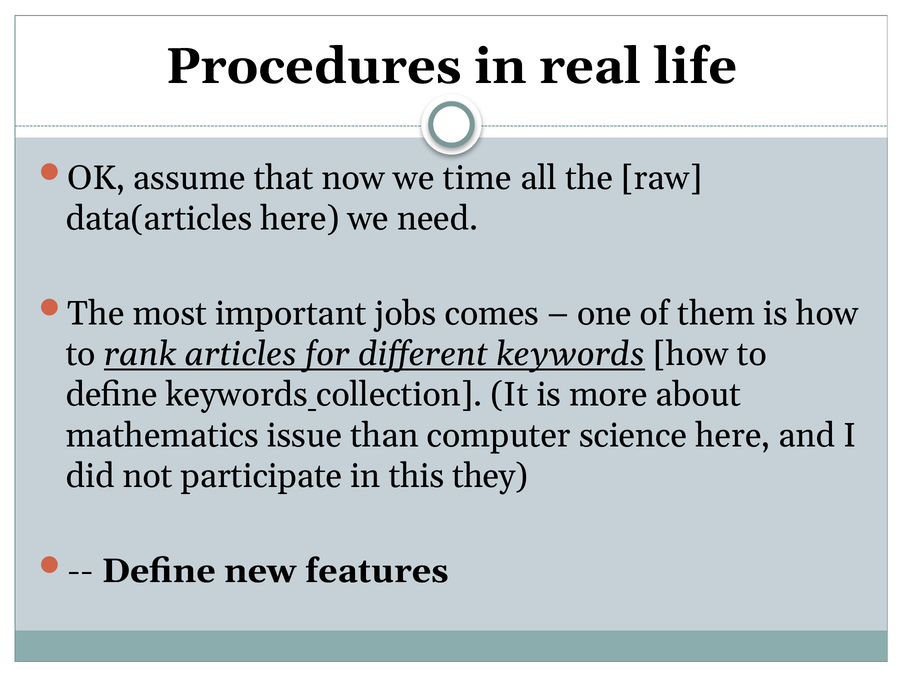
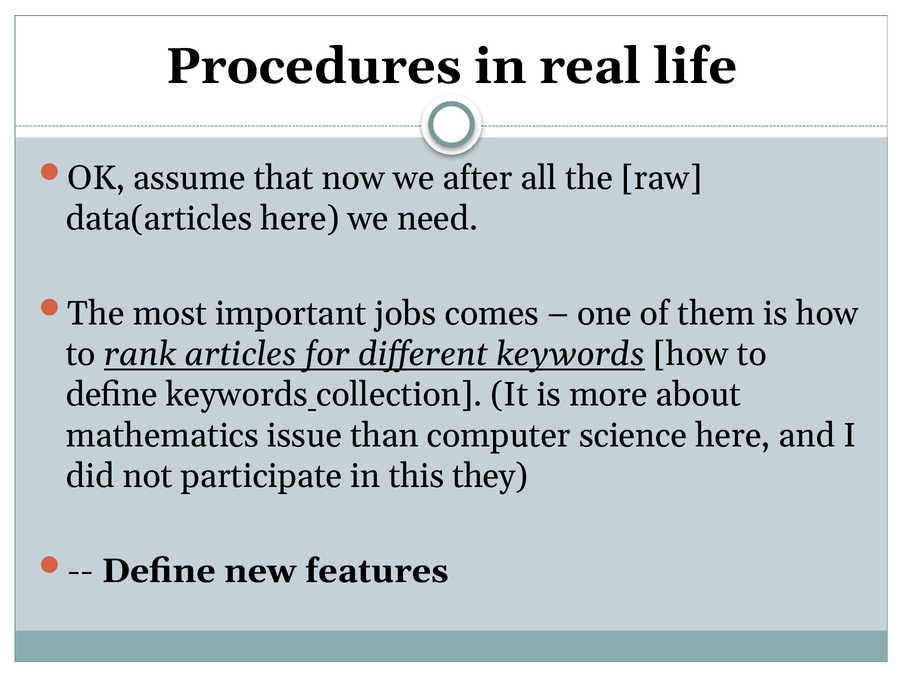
time: time -> after (478, 178)
